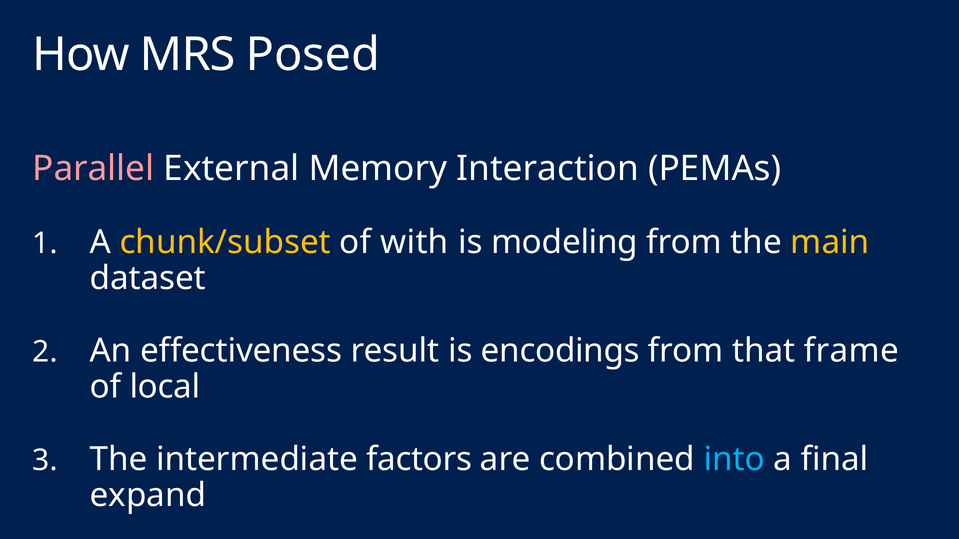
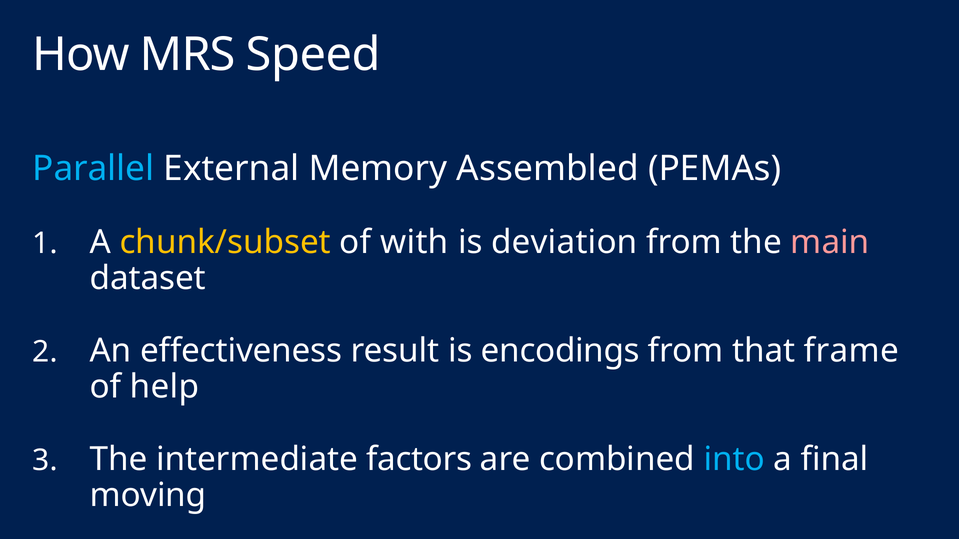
Posed: Posed -> Speed (313, 55)
Parallel colour: pink -> light blue (93, 169)
Interaction: Interaction -> Assembled (548, 169)
modeling: modeling -> deviation (564, 243)
main colour: yellow -> pink (830, 243)
local: local -> help (165, 387)
expand: expand -> moving (148, 496)
